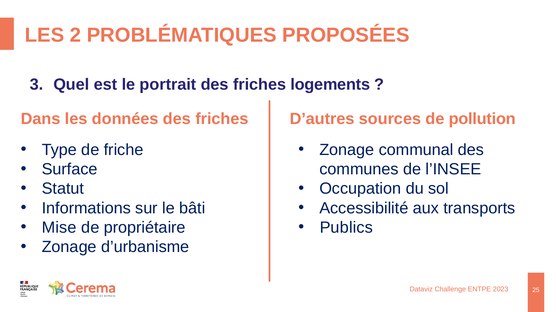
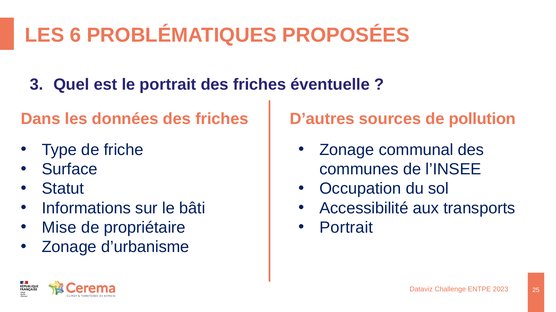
2: 2 -> 6 (75, 35)
logements: logements -> éventuelle (330, 85)
Publics: Publics -> Portrait (346, 228)
